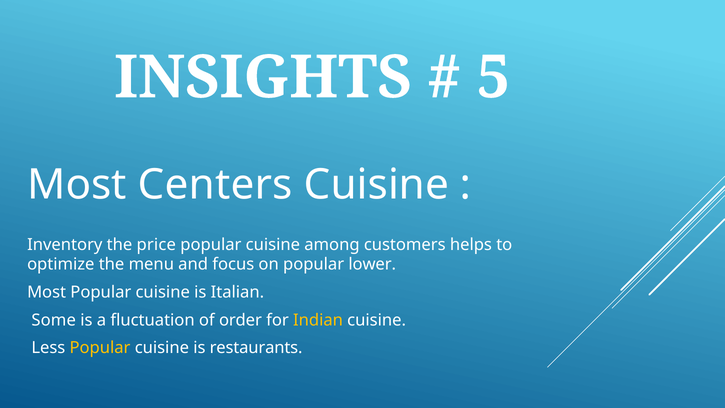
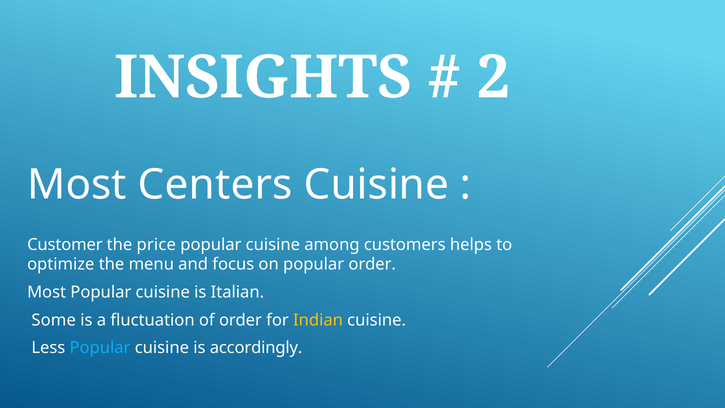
5: 5 -> 2 (493, 78)
Inventory: Inventory -> Customer (65, 244)
popular lower: lower -> order (372, 264)
Popular colour: yellow -> light blue (100, 348)
restaurants: restaurants -> accordingly (256, 348)
